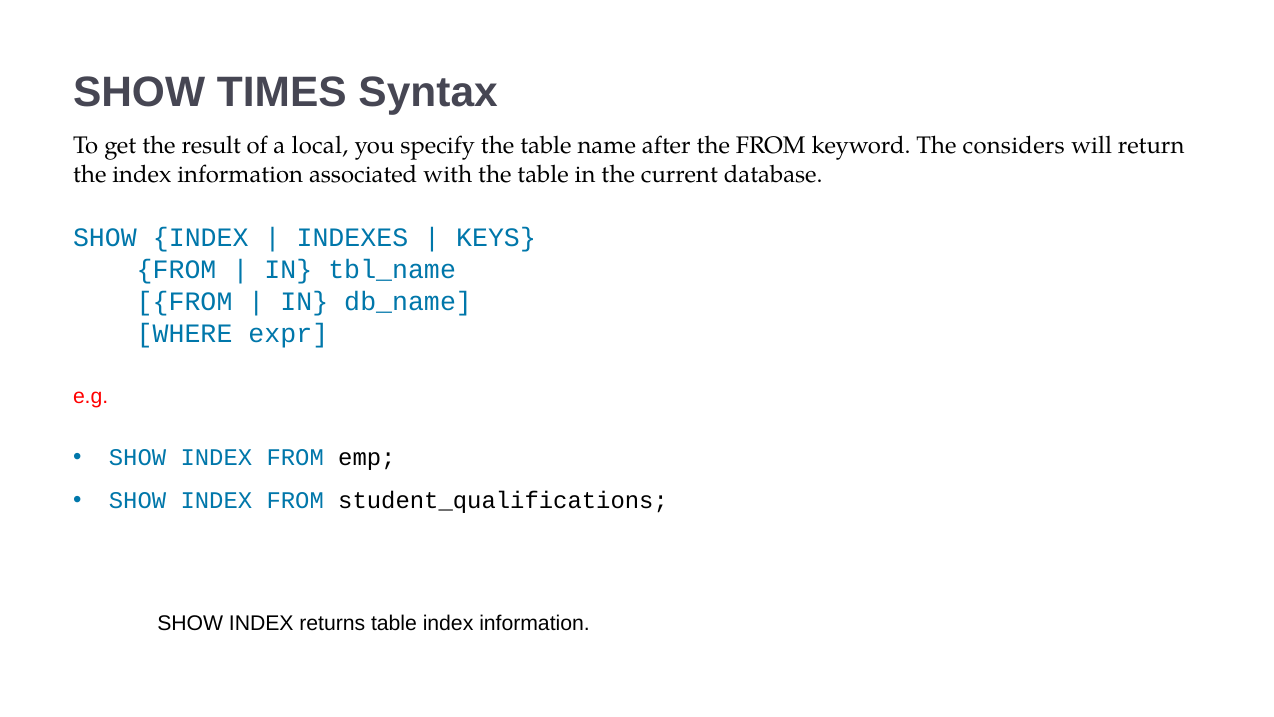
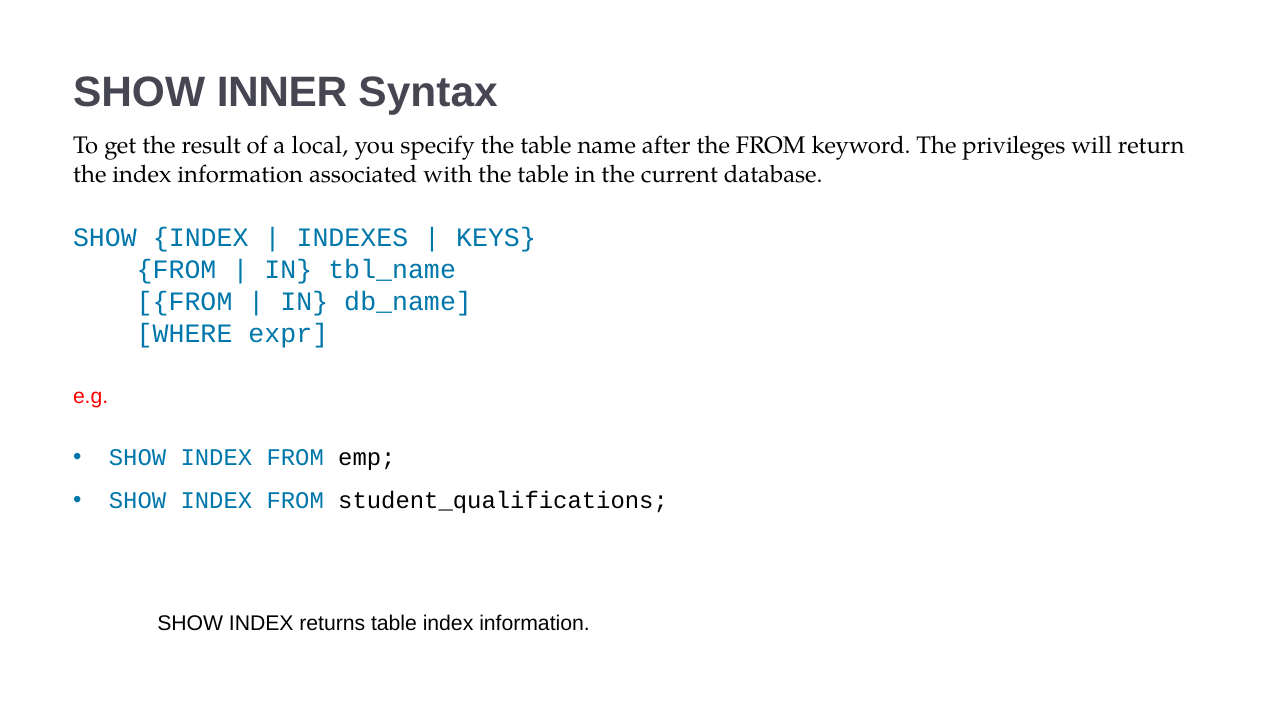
TIMES: TIMES -> INNER (282, 92)
considers: considers -> privileges (1014, 146)
